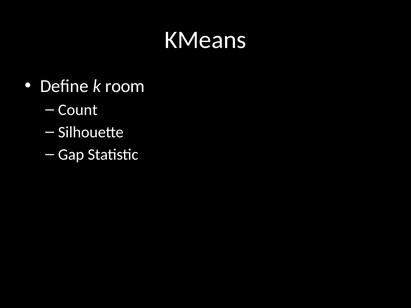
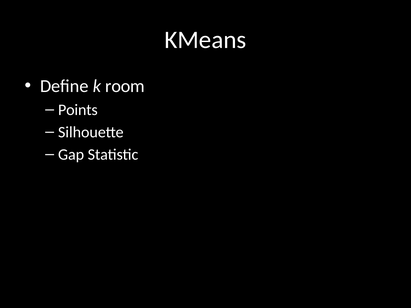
Count: Count -> Points (78, 110)
